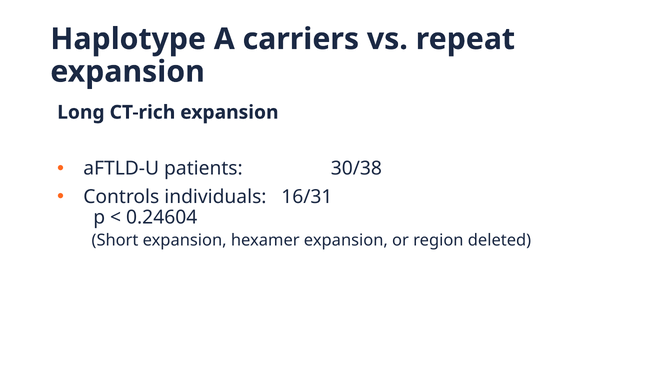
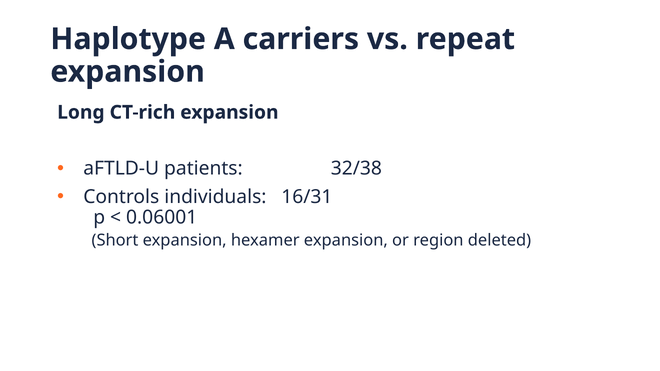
30/38: 30/38 -> 32/38 (356, 169)
0.24604: 0.24604 -> 0.06001 (162, 218)
